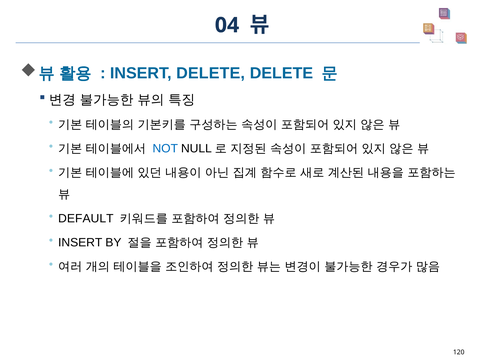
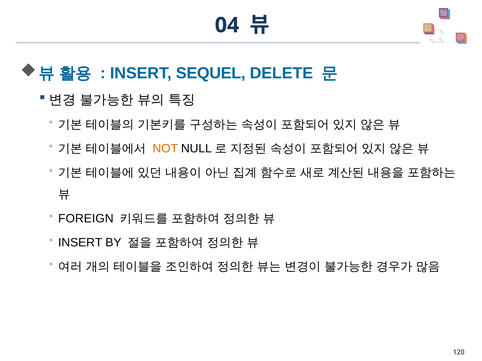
INSERT DELETE: DELETE -> SEQUEL (211, 73)
NOT colour: blue -> orange (165, 149)
DEFAULT: DEFAULT -> FOREIGN (86, 219)
